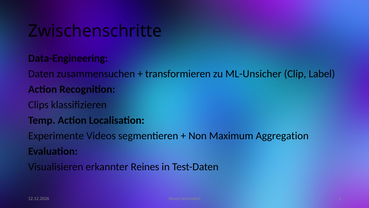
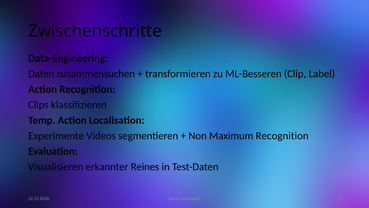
ML-Unsicher: ML-Unsicher -> ML-Besseren (253, 74)
Maximum Aggregation: Aggregation -> Recognition (282, 136)
